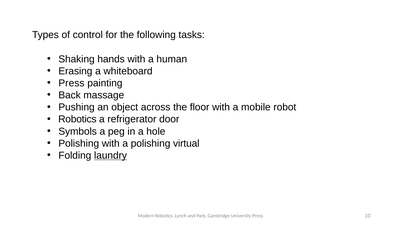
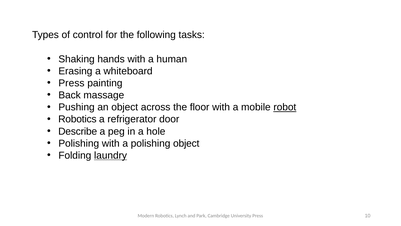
robot underline: none -> present (285, 107)
Symbols: Symbols -> Describe (78, 131)
polishing virtual: virtual -> object (186, 143)
